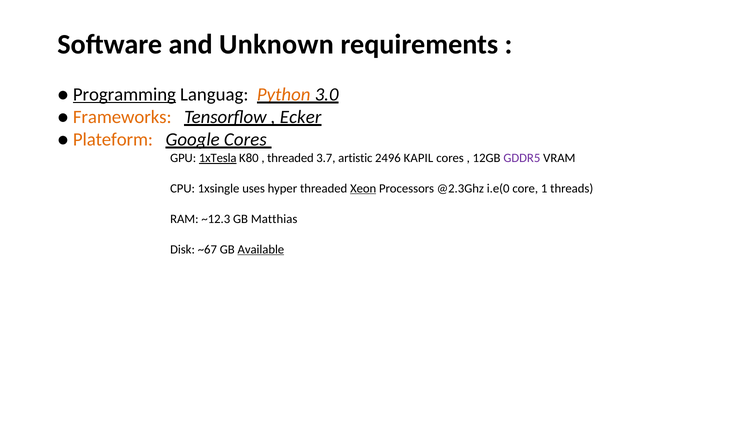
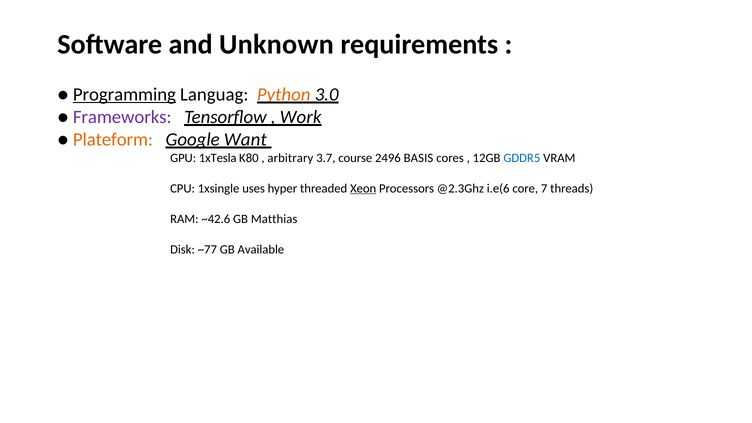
Frameworks colour: orange -> purple (122, 117)
Ecker: Ecker -> Work (301, 117)
Google Cores: Cores -> Want (245, 139)
1xTesla underline: present -> none (218, 158)
threaded: threaded -> arbitrary (290, 158)
artistic: artistic -> course (355, 158)
KAPIL: KAPIL -> BASIS (418, 158)
GDDR5 colour: purple -> blue (522, 158)
i.e(0: i.e(0 -> i.e(6 (498, 188)
1: 1 -> 7 (544, 188)
~12.3: ~12.3 -> ~42.6 (216, 219)
~67: ~67 -> ~77 (207, 249)
Available underline: present -> none (261, 249)
